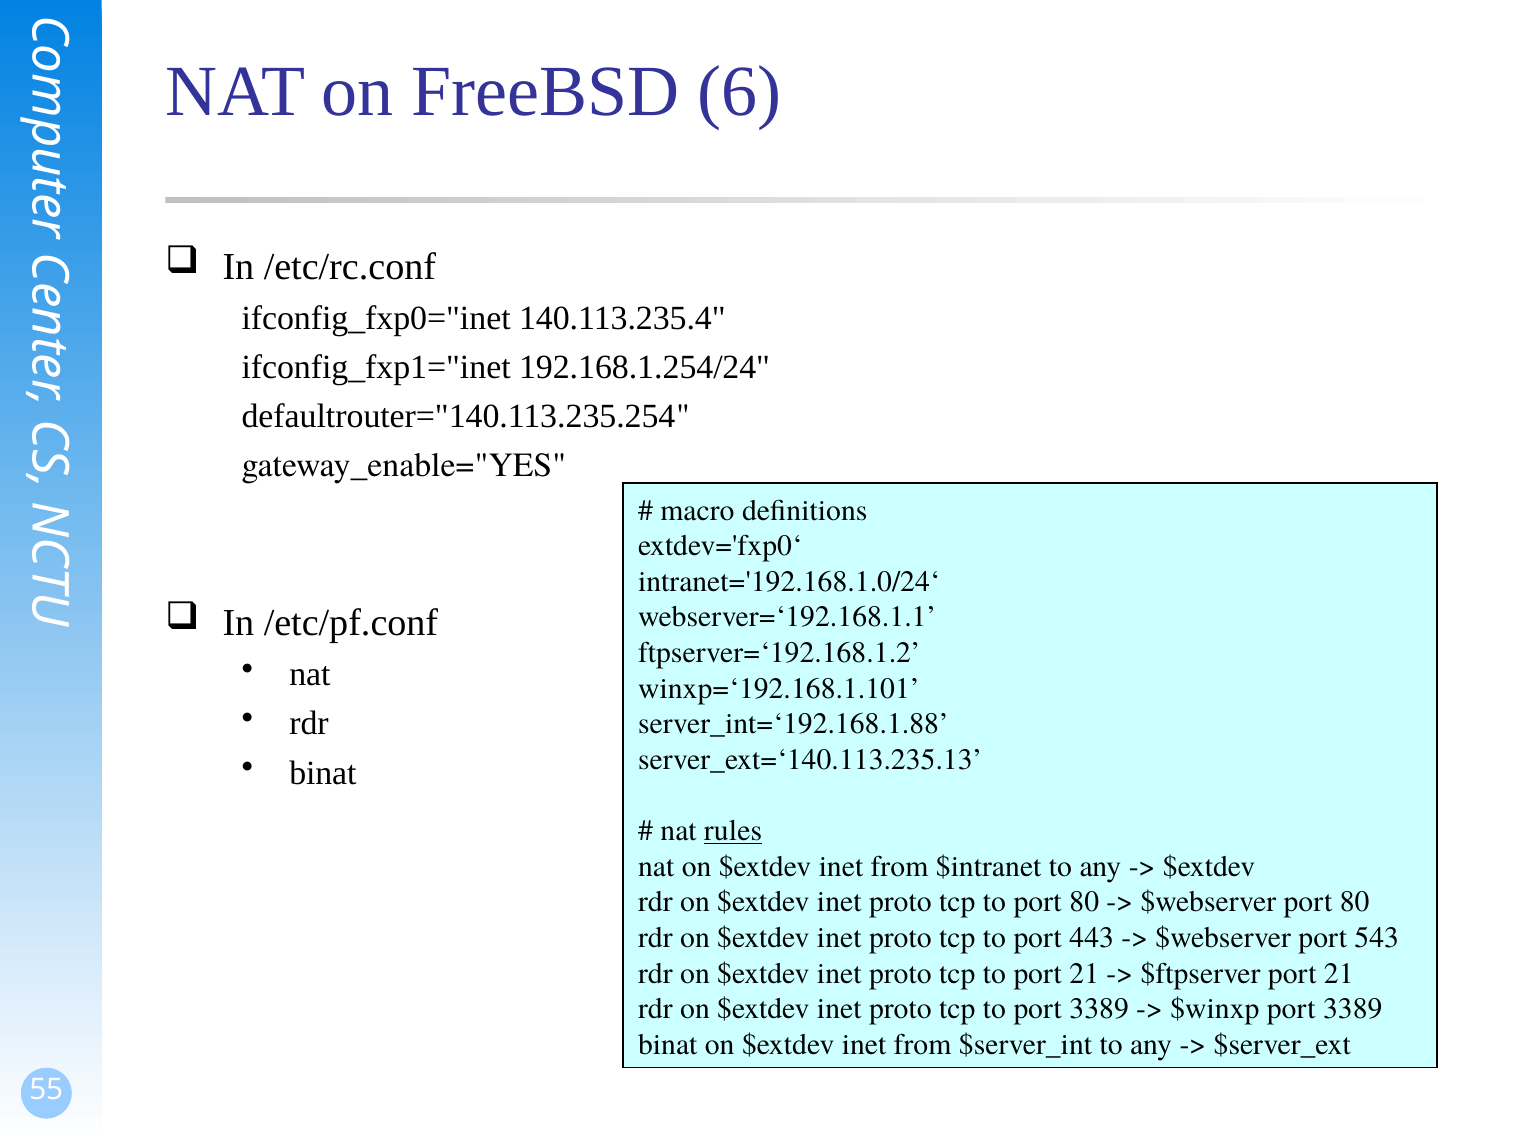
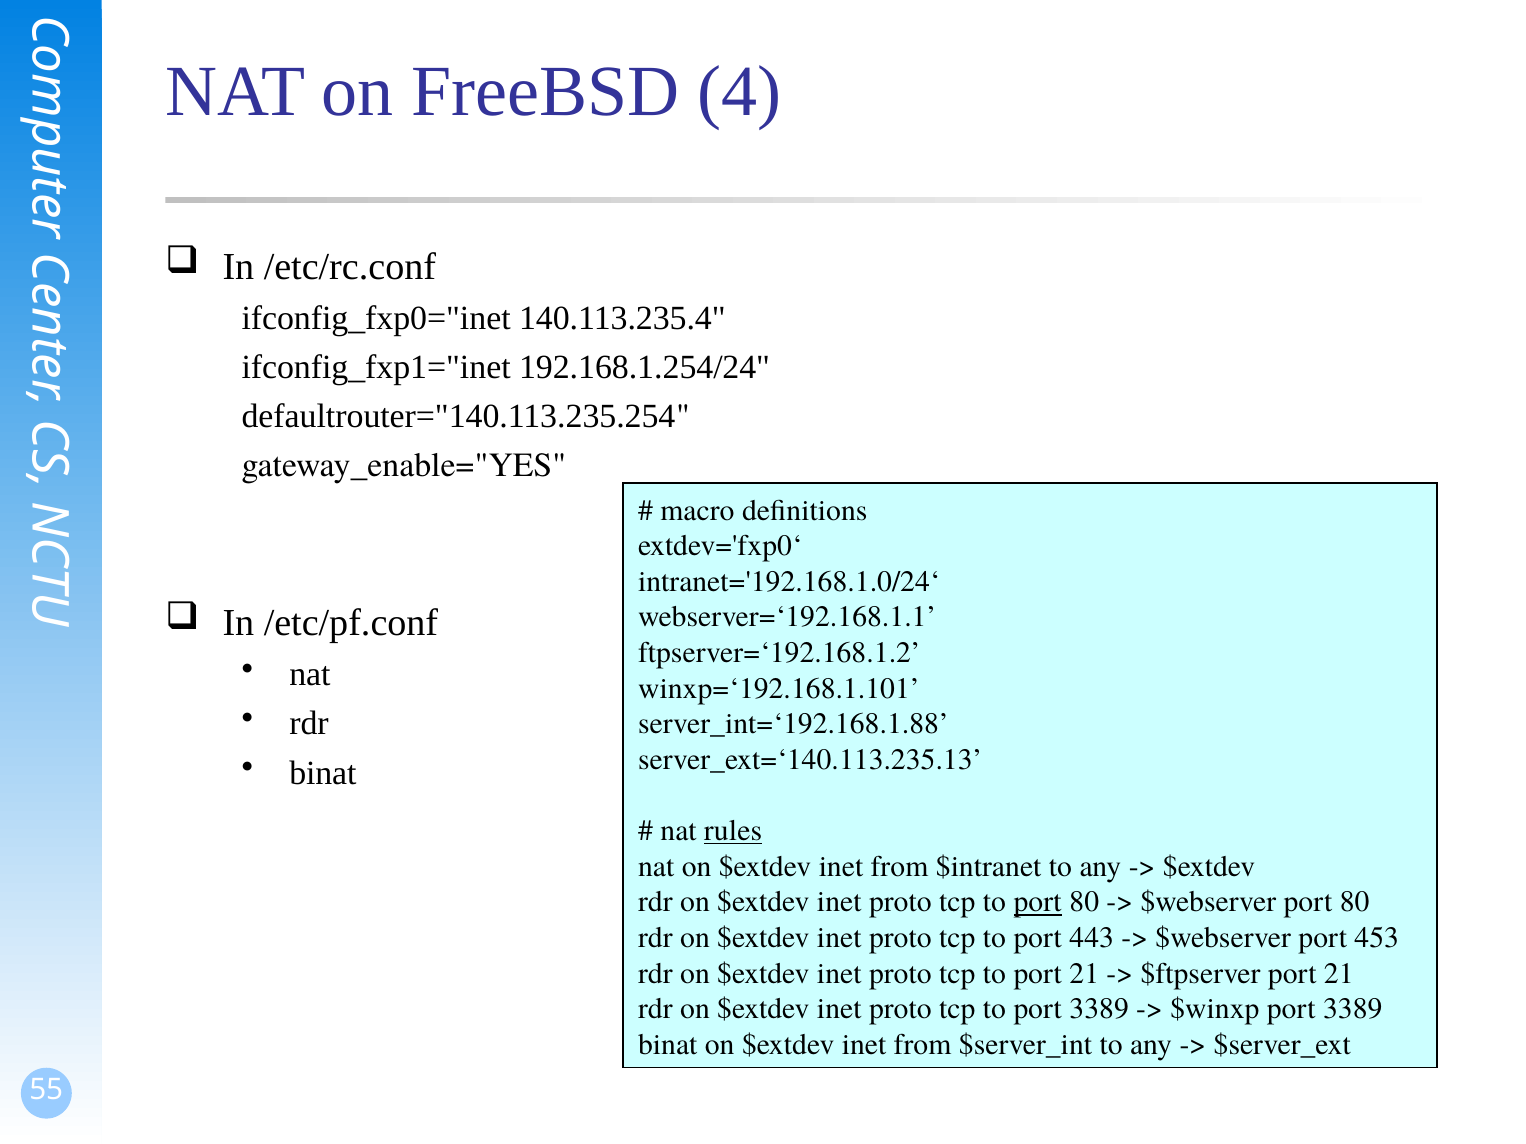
6: 6 -> 4 (739, 92)
port underline: none -> present (1038, 902)
543: 543 -> 453 (1377, 938)
